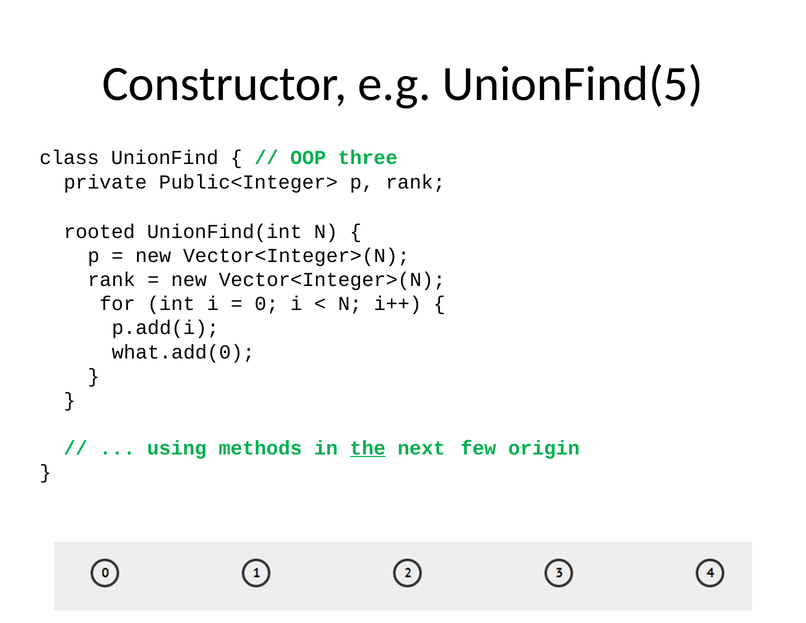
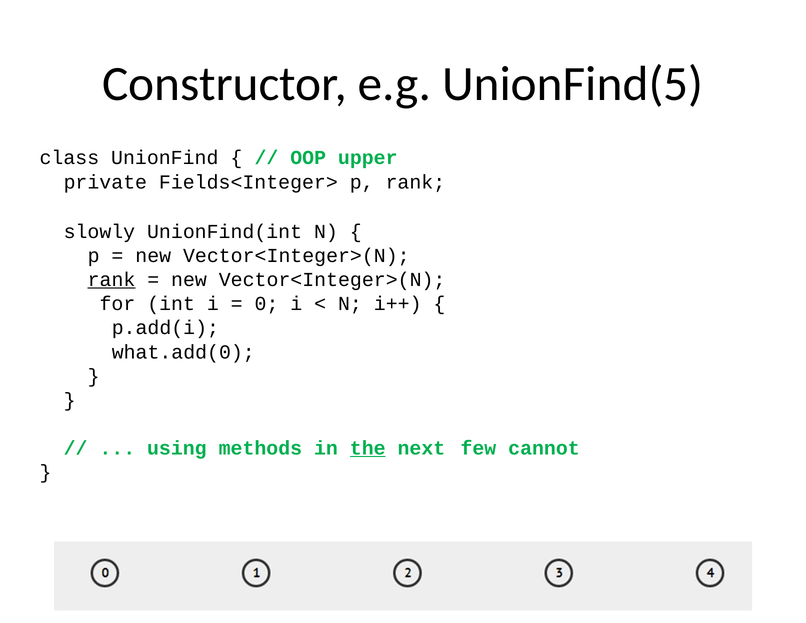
three: three -> upper (368, 158)
Public<Integer>: Public<Integer> -> Fields<Integer> (248, 182)
rooted: rooted -> slowly (99, 231)
rank underline: none -> present (112, 280)
origin: origin -> cannot (544, 448)
